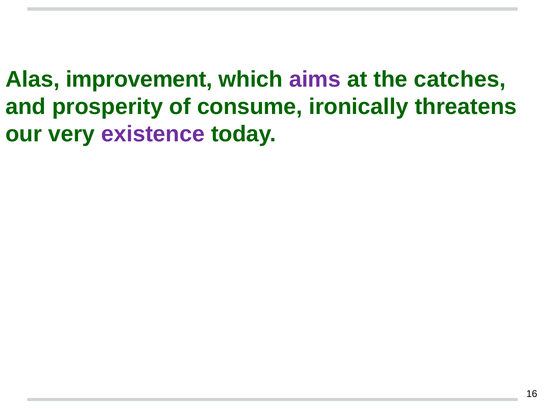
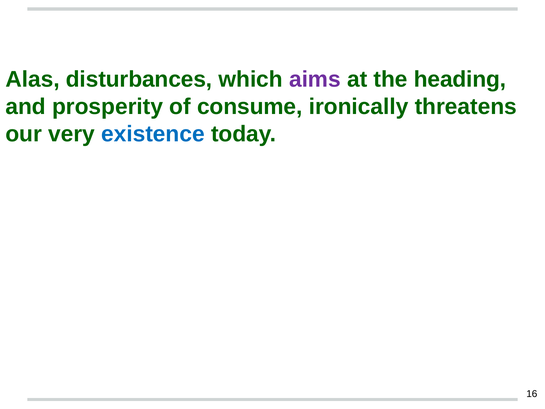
improvement: improvement -> disturbances (139, 79)
catches: catches -> heading (460, 79)
existence colour: purple -> blue (153, 134)
